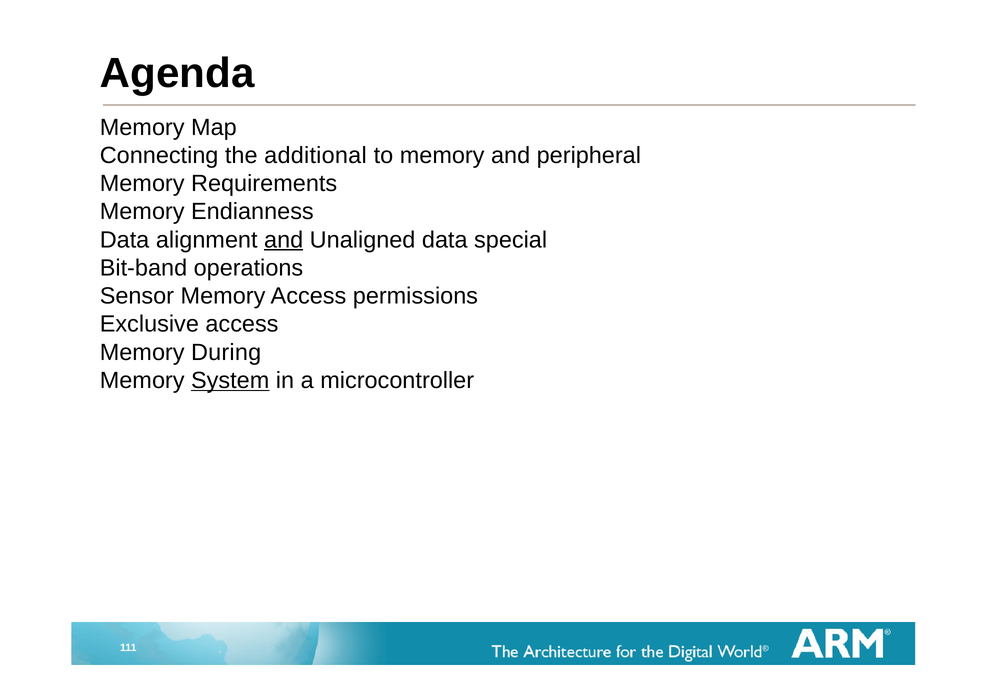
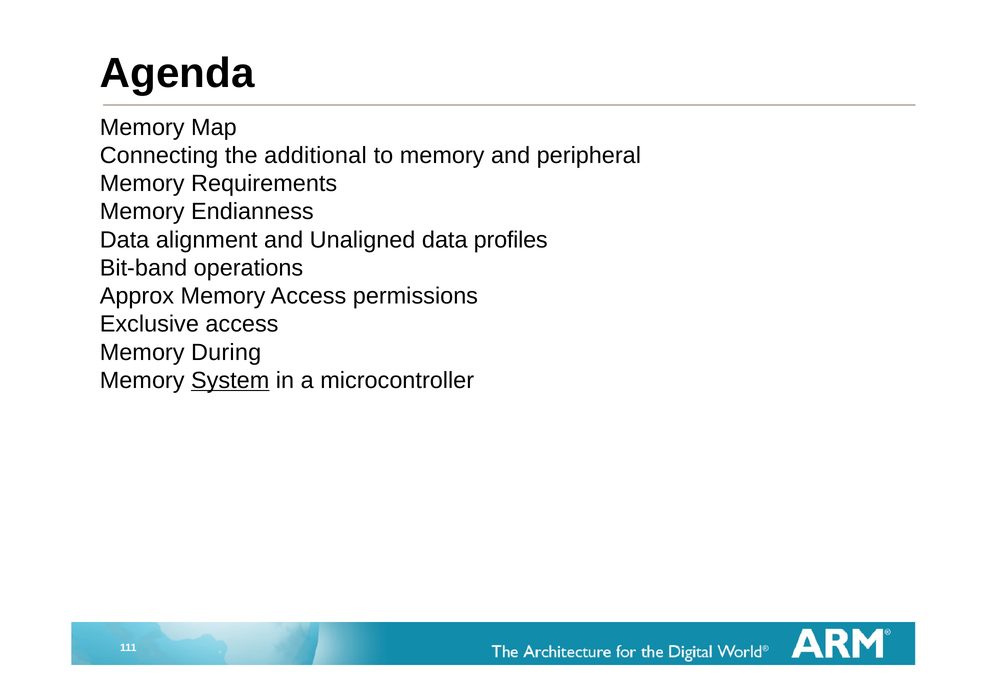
and underline: present -> none (284, 240)
special: special -> profiles (511, 240)
Sensor: Sensor -> Approx (137, 296)
